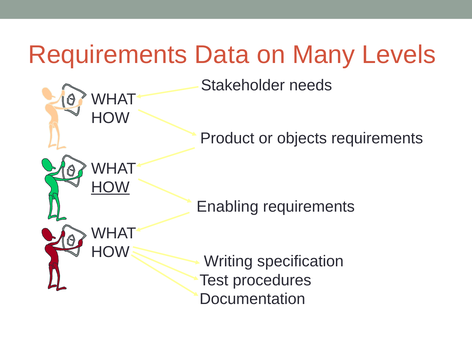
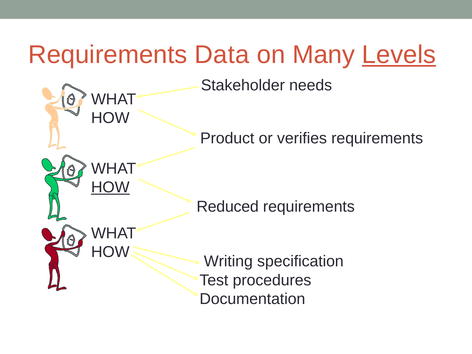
Levels underline: none -> present (399, 55)
objects: objects -> verifies (302, 138)
Enabling: Enabling -> Reduced (228, 207)
